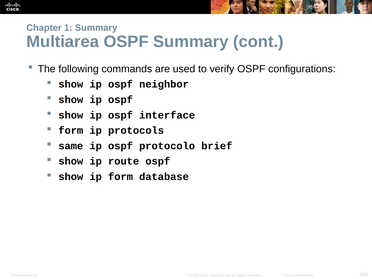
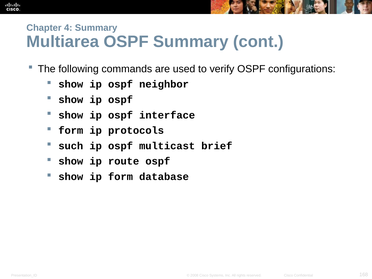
1: 1 -> 4 (68, 28)
same: same -> such (71, 146)
protocolo: protocolo -> multicast (167, 146)
